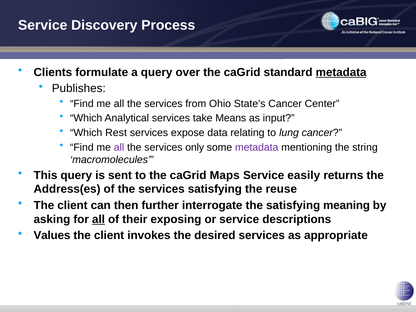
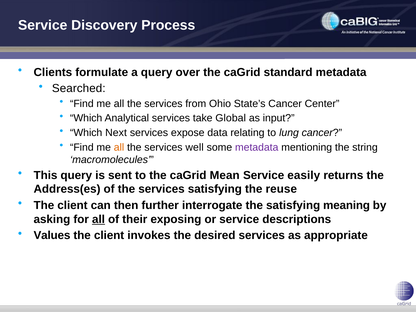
metadata underline: present -> none (341, 72)
Publishes: Publishes -> Searched (79, 88)
Means: Means -> Global (231, 118)
Rest: Rest -> Next (116, 133)
all colour: purple -> orange (119, 147)
only: only -> well (195, 147)
Maps: Maps -> Mean (225, 175)
